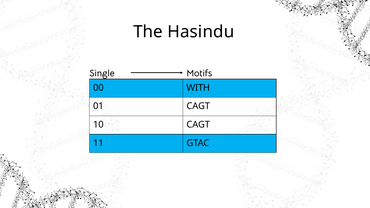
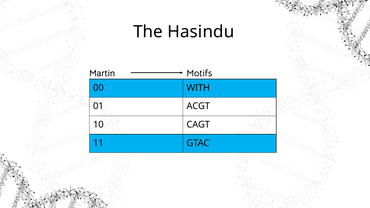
Single: Single -> Martin (102, 73)
01 CAGT: CAGT -> ACGT (198, 106)
